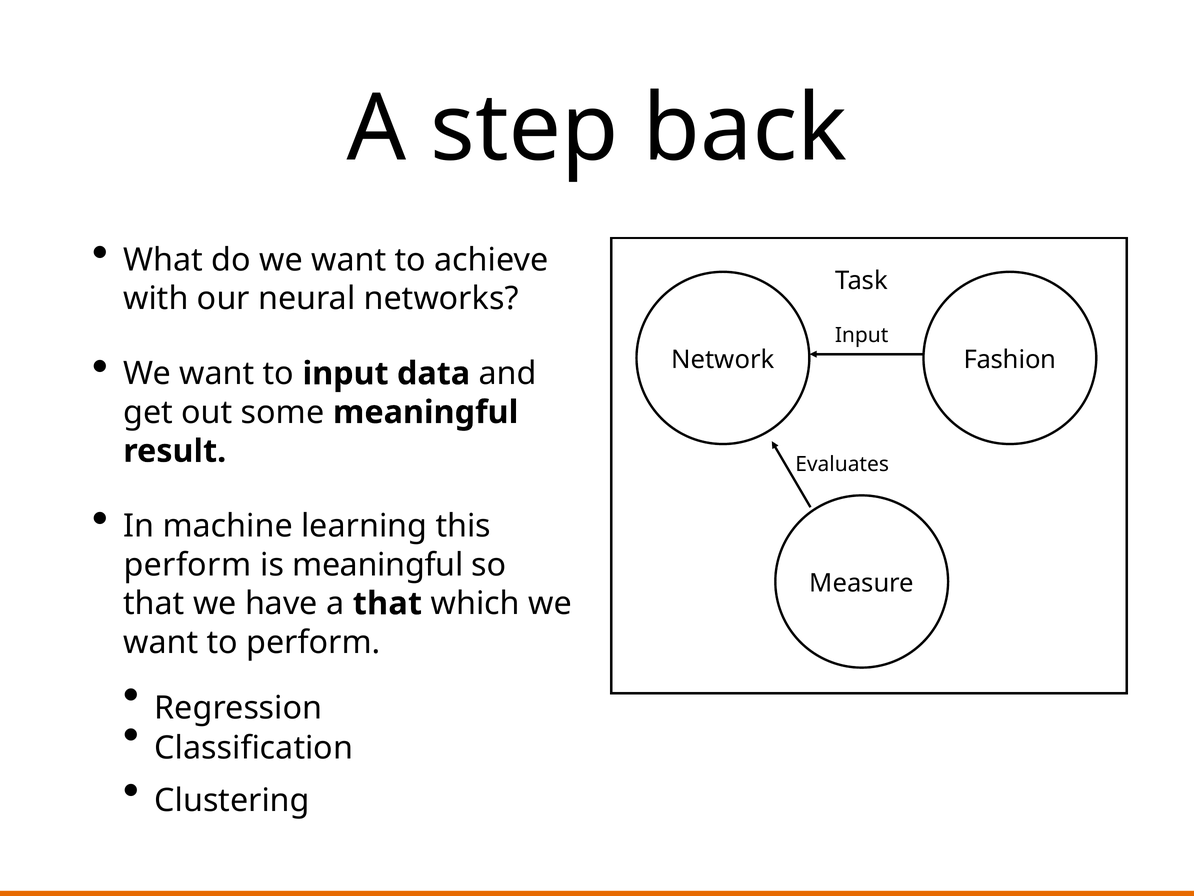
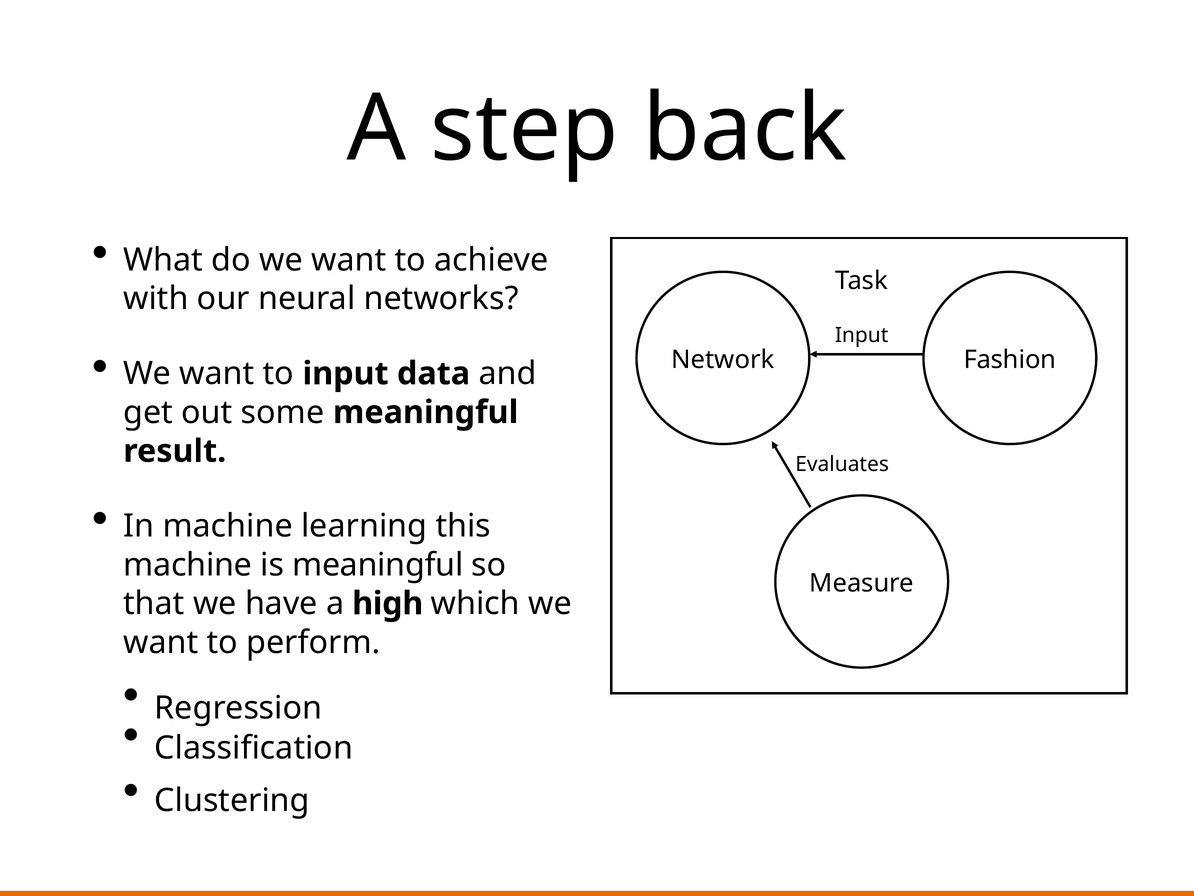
perform: perform -> machine (188, 565)
a that: that -> high (388, 603)
